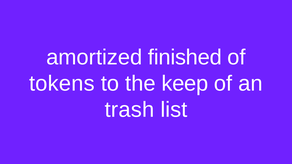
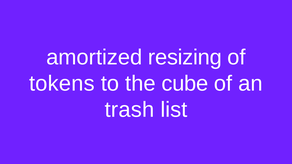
finished: finished -> resizing (185, 57)
keep: keep -> cube (185, 84)
